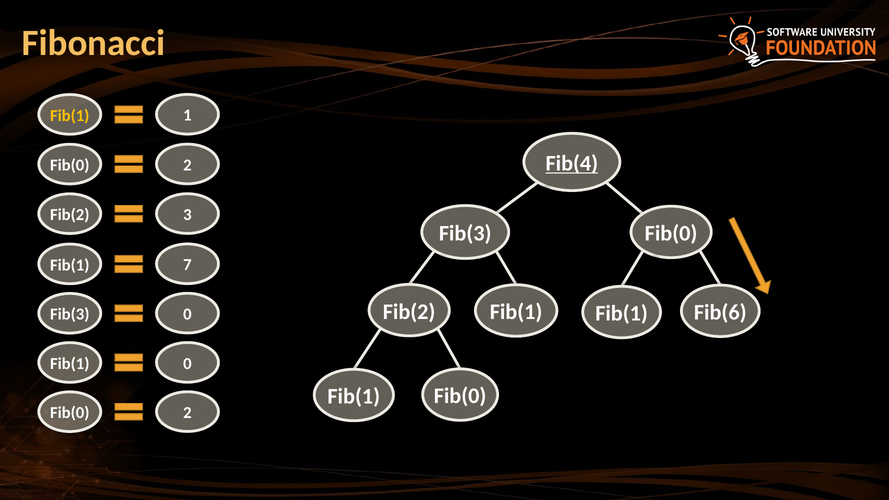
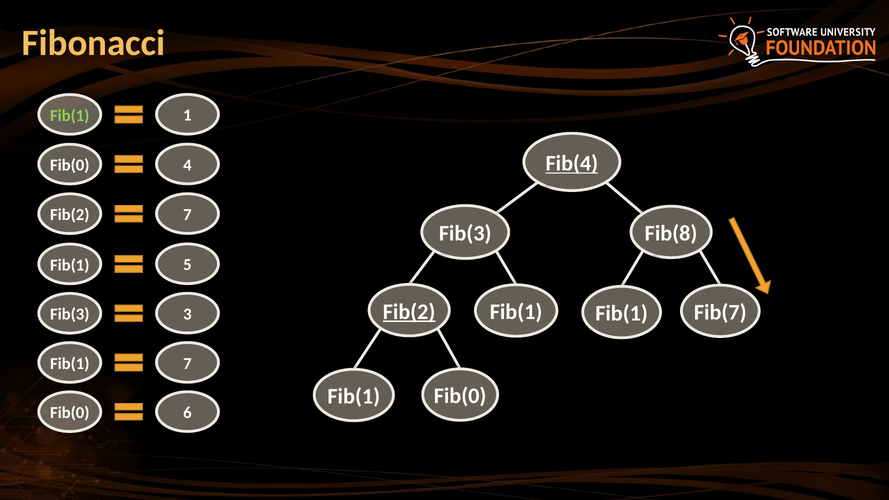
Fib(1 colour: yellow -> light green (70, 116)
2: 2 -> 4 (187, 165)
Fib(2 3: 3 -> 7 (187, 215)
Fib(3 Fib(0: Fib(0 -> Fib(8 (671, 234)
7: 7 -> 5 (187, 265)
Fib(2 underline: none -> present (409, 312)
Fib(3 0: 0 -> 3 (187, 314)
Fib(6: Fib(6 -> Fib(7 (720, 312)
Fib(1 0: 0 -> 7 (187, 364)
2: 2 -> 6 (187, 413)
